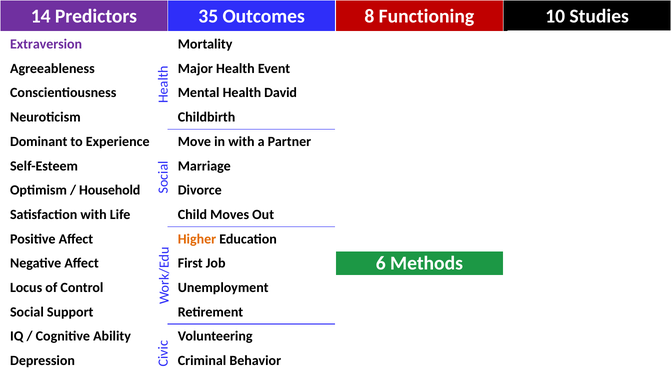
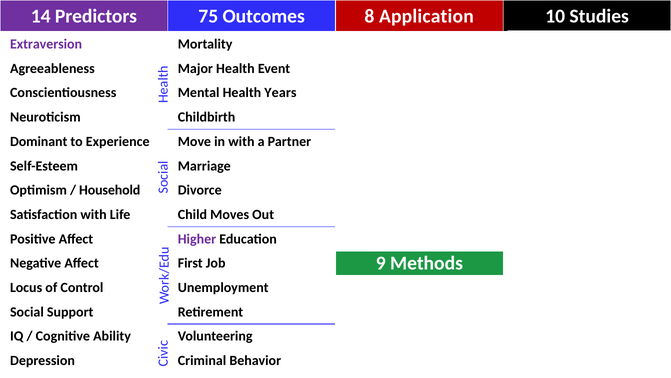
35: 35 -> 75 (208, 16)
Functioning: Functioning -> Application (426, 16)
David: David -> Years (280, 93)
Higher colour: orange -> purple (197, 239)
6: 6 -> 9 (381, 263)
